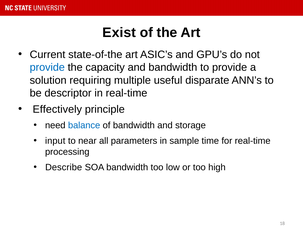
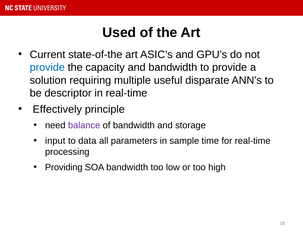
Exist: Exist -> Used (119, 33)
balance colour: blue -> purple (84, 126)
near: near -> data (87, 141)
Describe: Describe -> Providing (64, 167)
